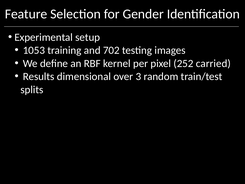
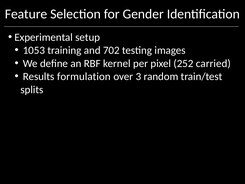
dimensional: dimensional -> formulation (84, 76)
